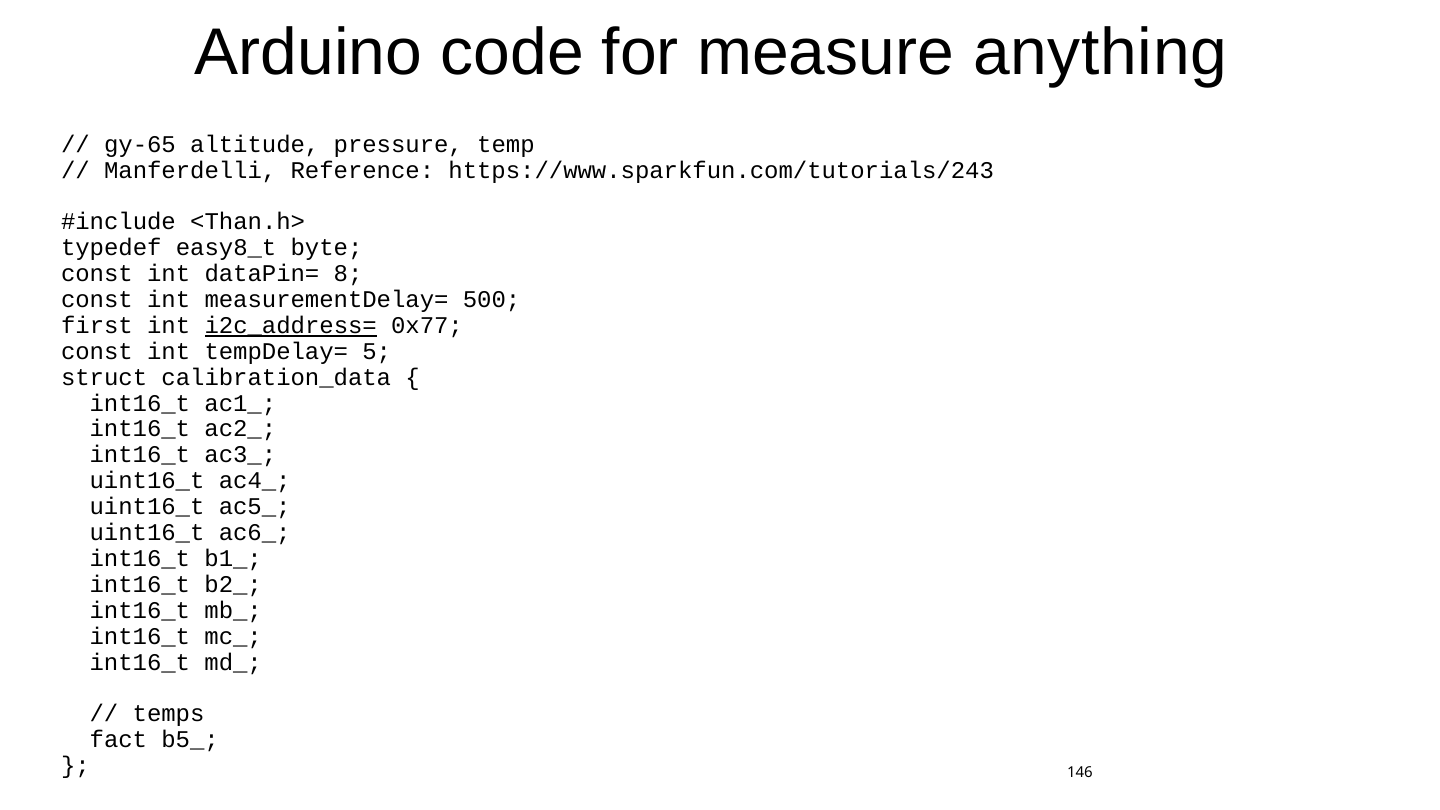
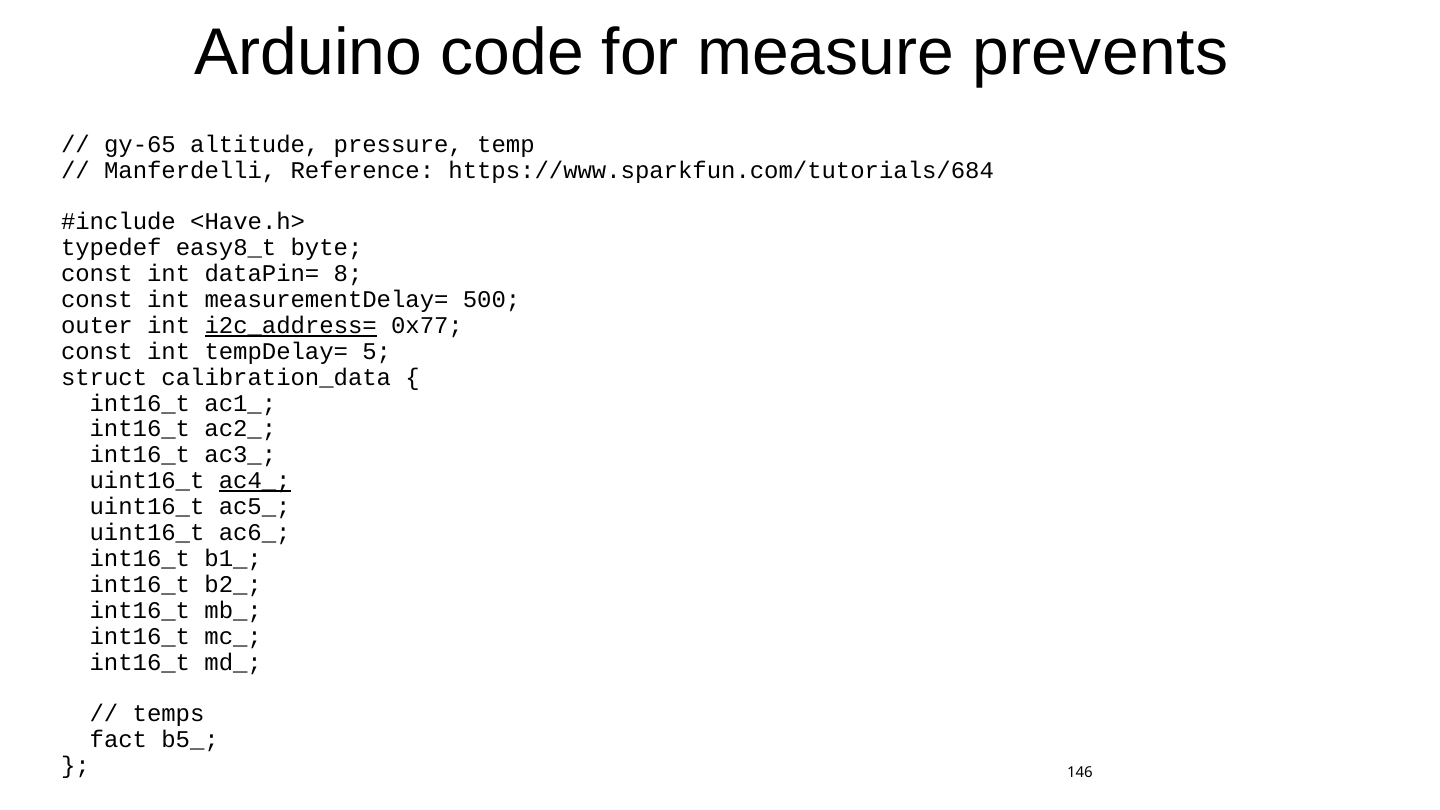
anything: anything -> prevents (1100, 53)
https://www.sparkfun.com/tutorials/243: https://www.sparkfun.com/tutorials/243 -> https://www.sparkfun.com/tutorials/684 (721, 170)
<Than.h>: <Than.h> -> <Have.h> (248, 222)
first: first -> outer (97, 325)
ac4_ underline: none -> present (255, 481)
